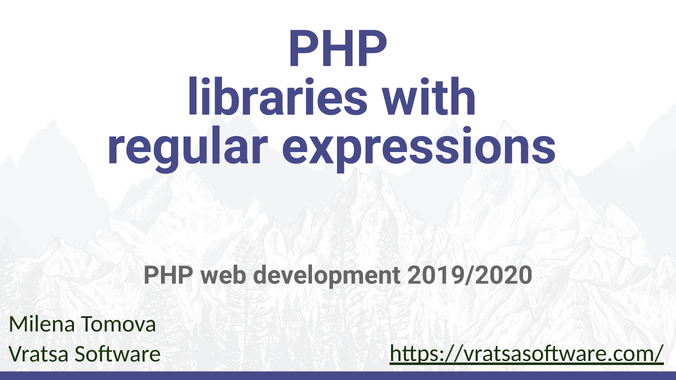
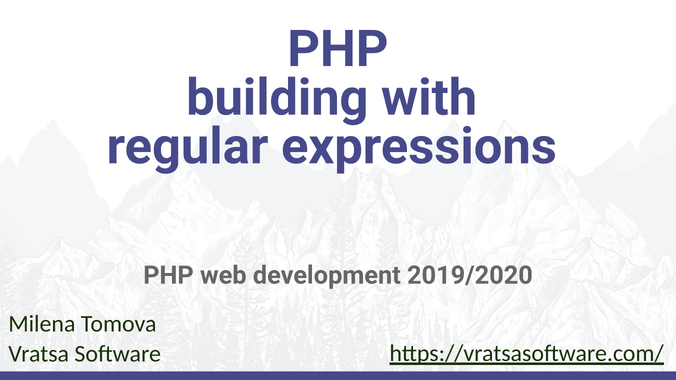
libraries: libraries -> building (277, 98)
